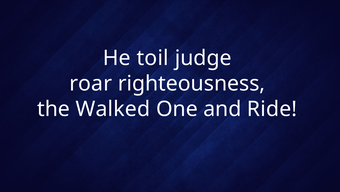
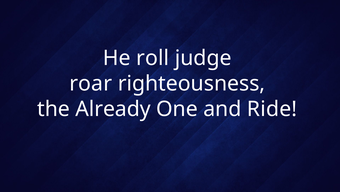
toil: toil -> roll (153, 58)
Walked: Walked -> Already (113, 109)
